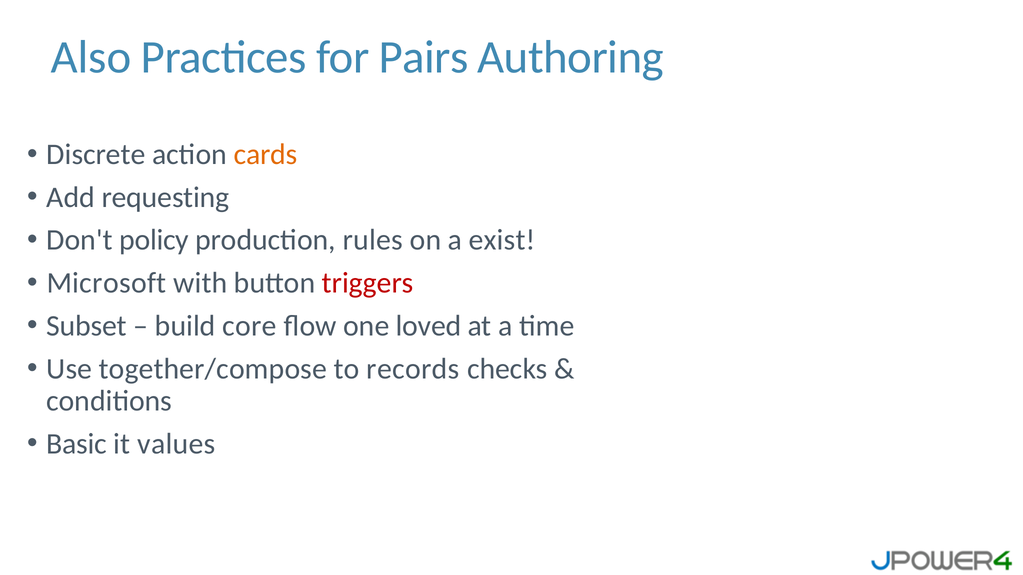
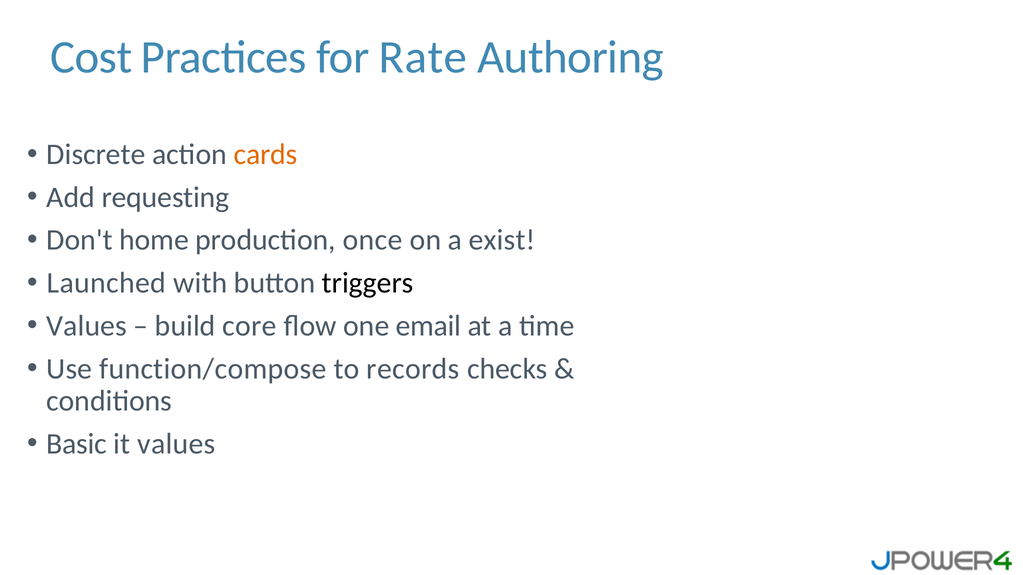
Also: Also -> Cost (91, 58)
Pairs: Pairs -> Rate (423, 58)
policy: policy -> home (154, 240)
rules: rules -> once (373, 240)
Microsoft: Microsoft -> Launched (106, 283)
triggers colour: red -> black (368, 283)
Subset: Subset -> Values (87, 326)
loved: loved -> email (429, 326)
together/compose: together/compose -> function/compose (213, 369)
